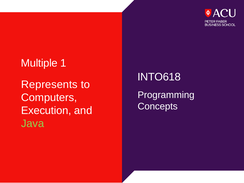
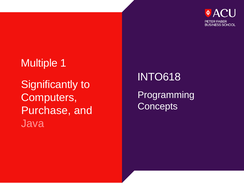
Represents: Represents -> Significantly (50, 85)
Execution: Execution -> Purchase (46, 111)
Java colour: light green -> pink (33, 124)
